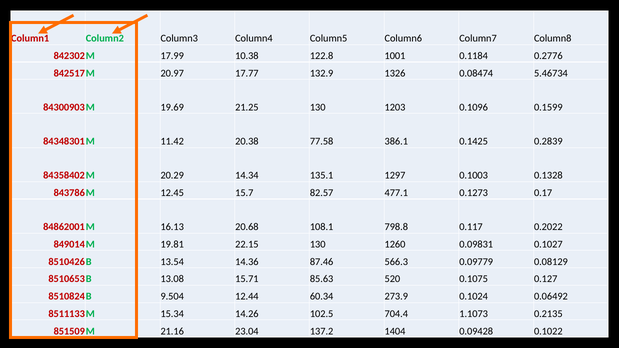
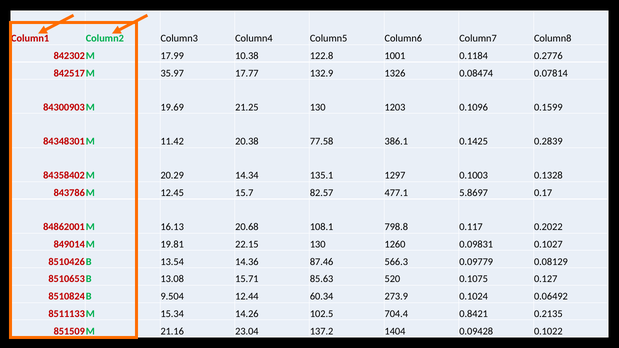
20.97: 20.97 -> 35.97 (172, 73)
5.46734: 5.46734 -> 0.07814 (551, 73)
0.1273: 0.1273 -> 5.8697 (474, 193)
1.1073: 1.1073 -> 0.8421 (474, 314)
